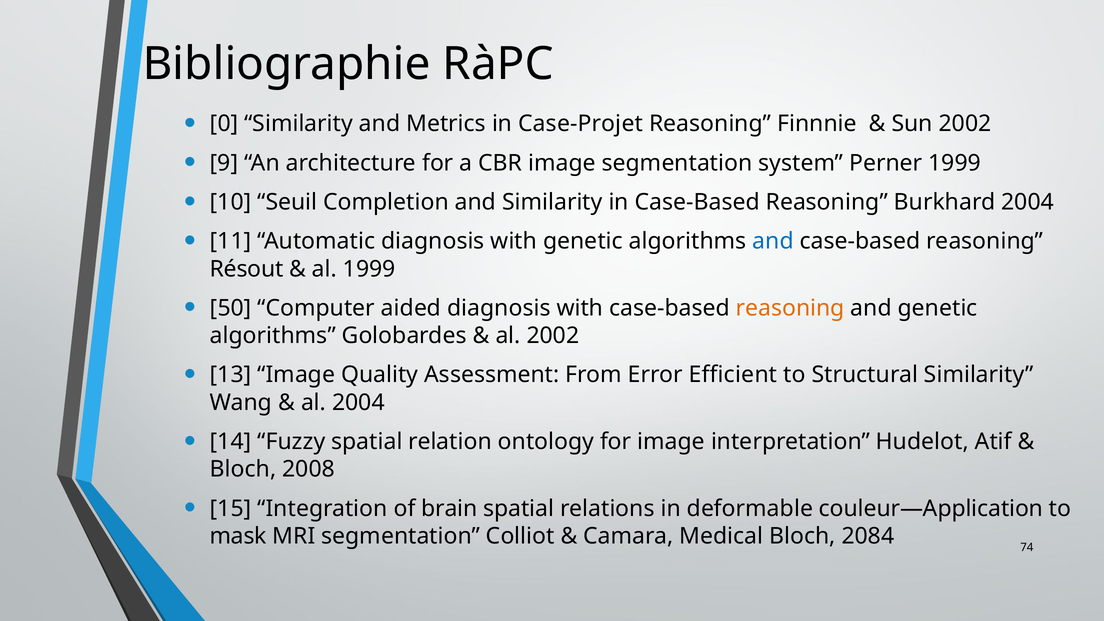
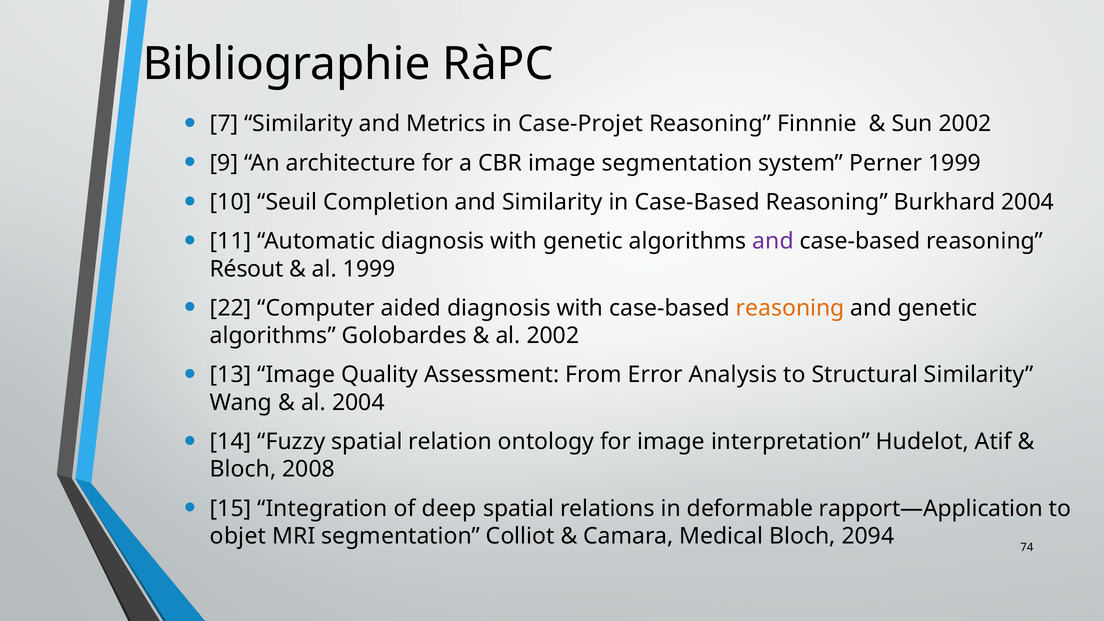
0: 0 -> 7 (224, 124)
and colour: blue -> purple (773, 241)
50: 50 -> 22 (231, 308)
Efficient: Efficient -> Analysis (733, 375)
brain: brain -> deep (449, 508)
couleur—Application: couleur—Application -> rapport—Application (931, 508)
mask: mask -> objet (238, 536)
2084: 2084 -> 2094 (868, 536)
